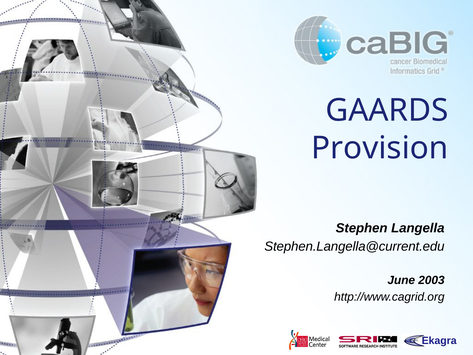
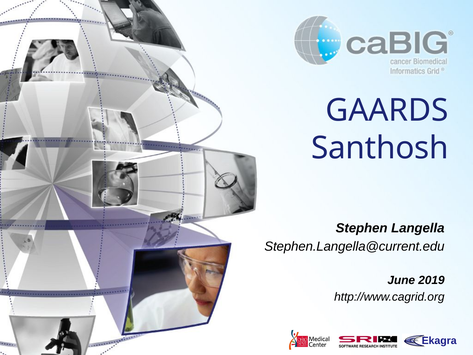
Provision: Provision -> Santhosh (380, 148)
2003: 2003 -> 2019 (431, 280)
